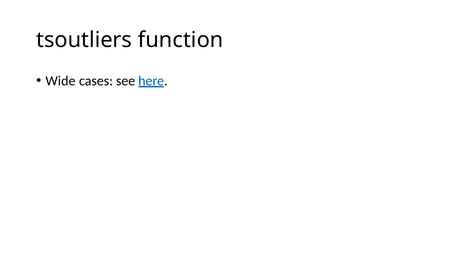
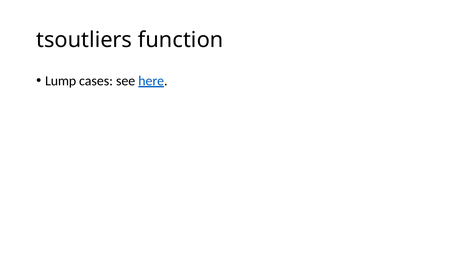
Wide: Wide -> Lump (61, 81)
